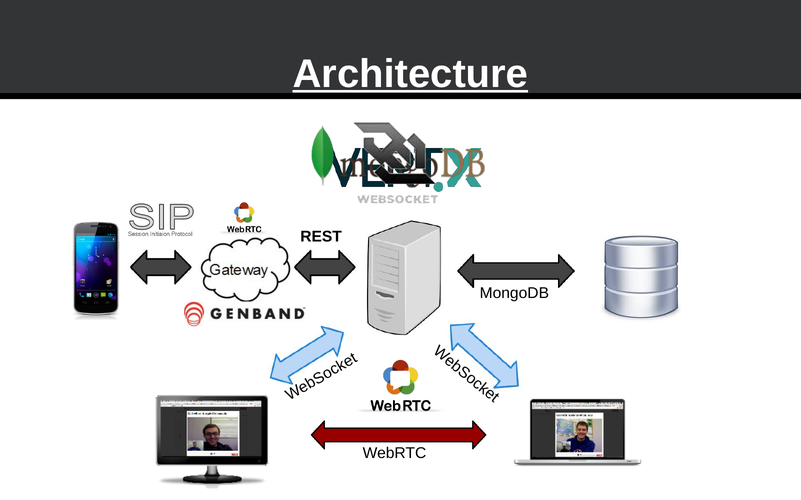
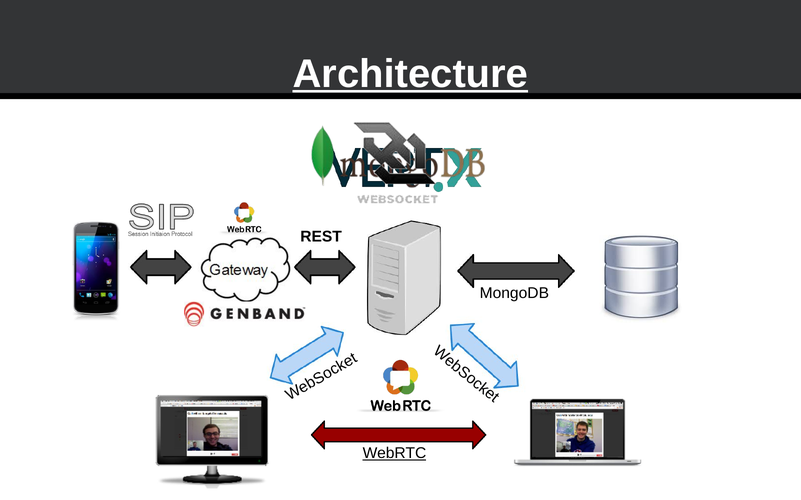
WebRTC underline: none -> present (394, 454)
